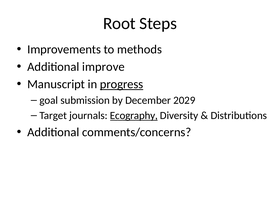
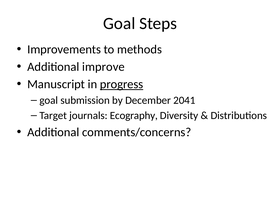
Root: Root -> Goal (119, 23)
2029: 2029 -> 2041 (184, 100)
Ecography underline: present -> none (134, 116)
